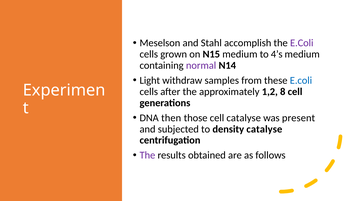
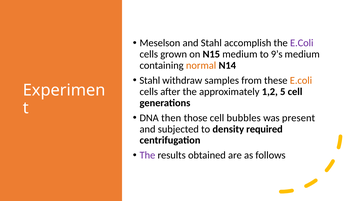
4’s: 4’s -> 9’s (277, 54)
normal colour: purple -> orange (201, 65)
Light: Light -> Stahl (150, 80)
E.coli colour: blue -> orange (301, 80)
8: 8 -> 5 (283, 92)
cell catalyse: catalyse -> bubbles (244, 118)
density catalyse: catalyse -> required (264, 129)
